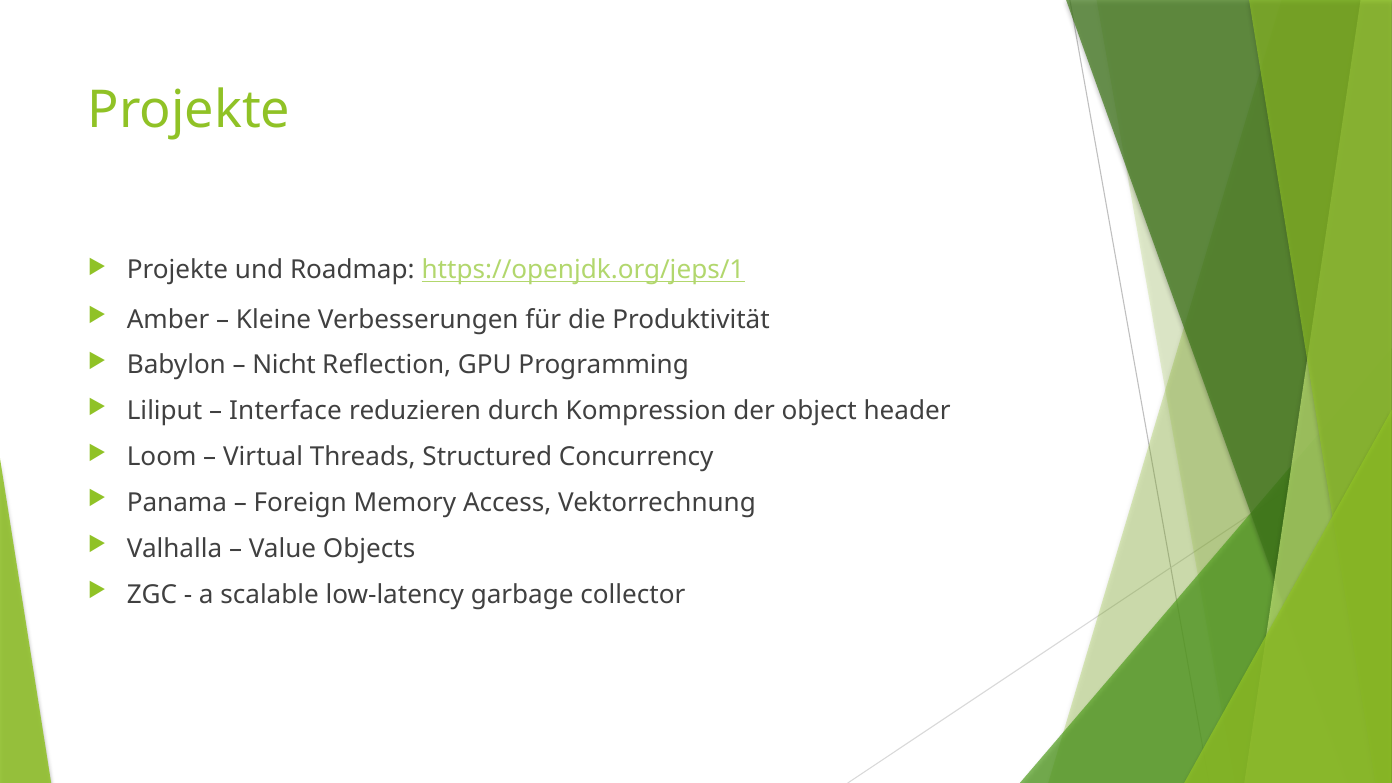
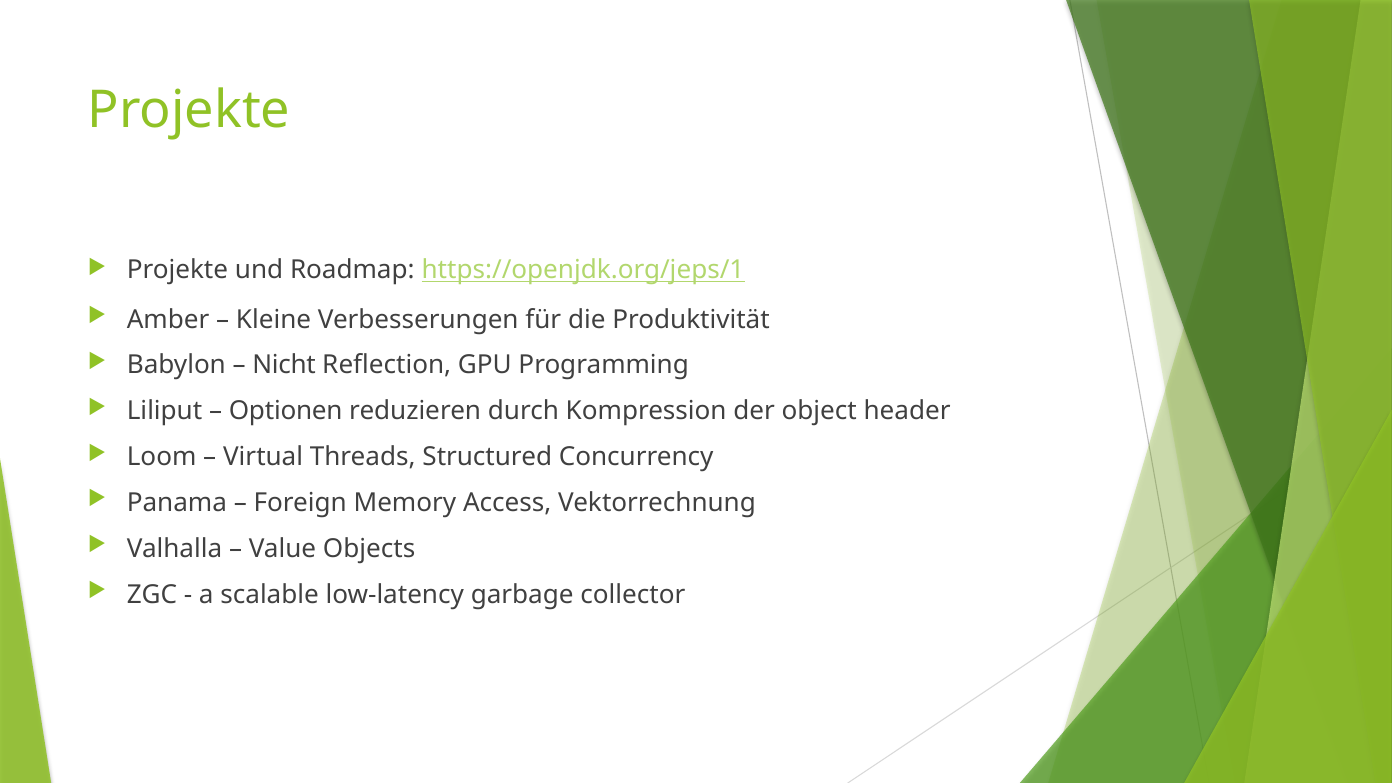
Interface: Interface -> Optionen (286, 411)
